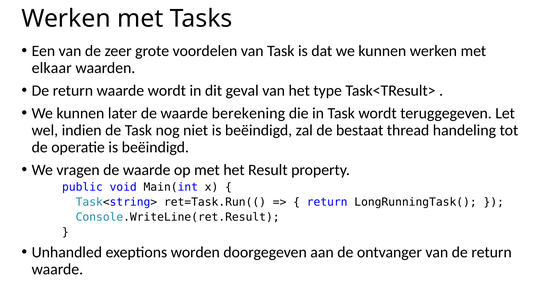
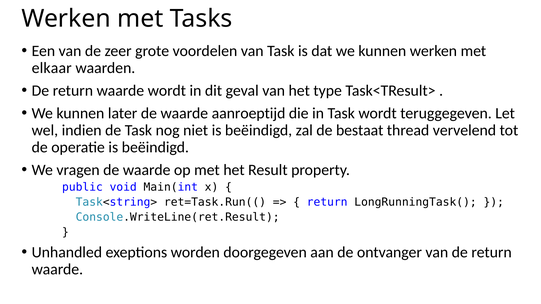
berekening: berekening -> aanroeptijd (249, 113)
handeling: handeling -> vervelend (464, 130)
